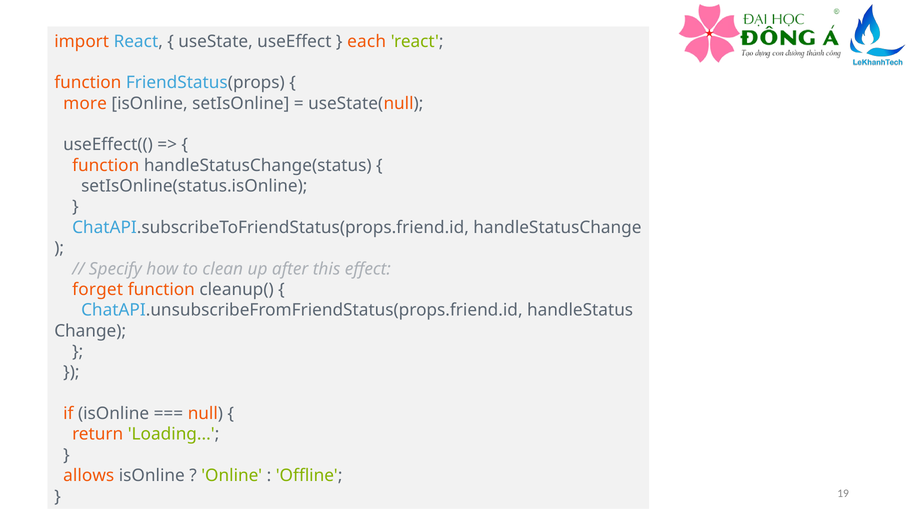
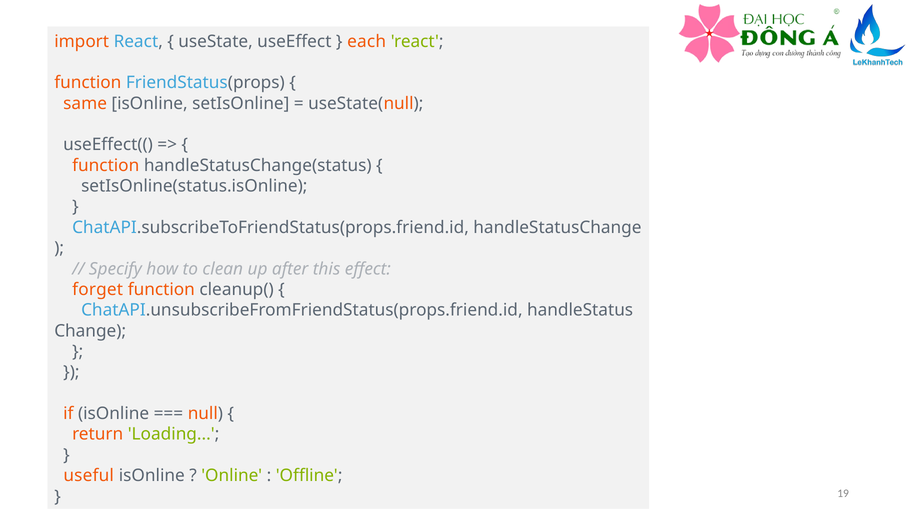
more: more -> same (85, 103)
allows: allows -> useful (89, 476)
